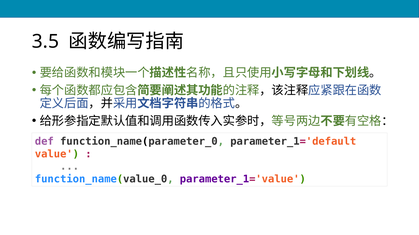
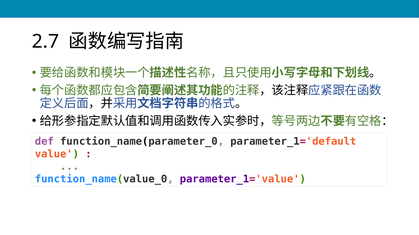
3.5: 3.5 -> 2.7 (45, 42)
